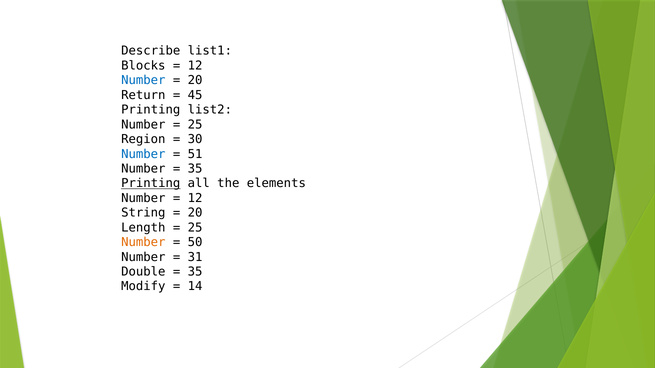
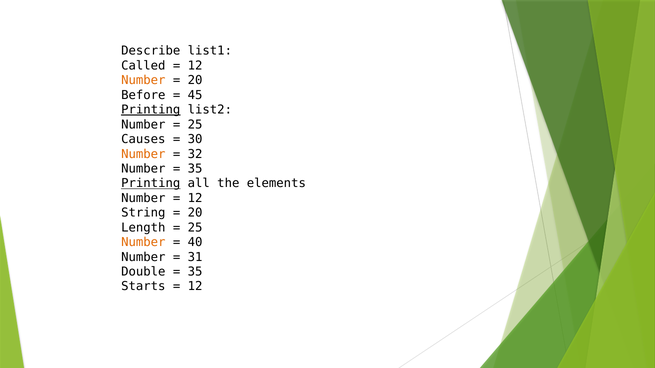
Blocks: Blocks -> Called (143, 66)
Number colour: blue -> orange (143, 80)
Return: Return -> Before (143, 95)
Printing underline: none -> present (151, 110)
Region: Region -> Causes (143, 139)
Number colour: blue -> orange (143, 154)
51: 51 -> 32 (195, 154)
50: 50 -> 40 (195, 243)
Modify: Modify -> Starts (143, 287)
14: 14 -> 12 (195, 287)
